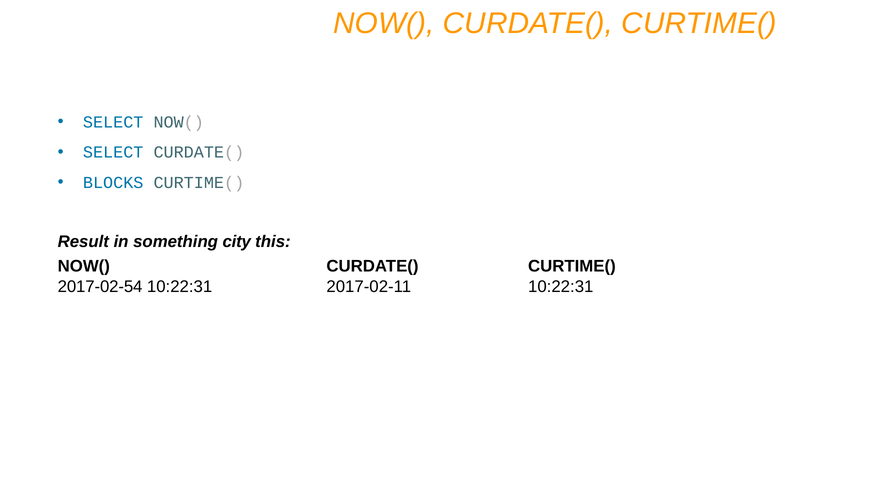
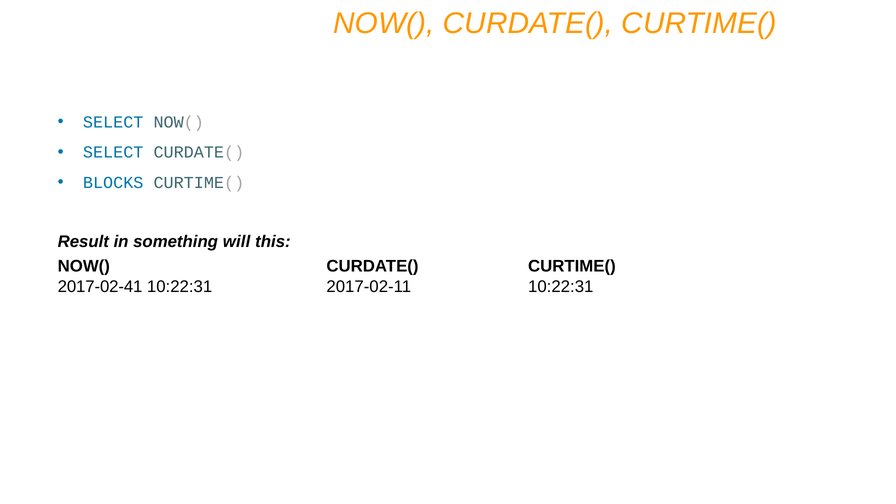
city: city -> will (237, 242)
2017-02-54: 2017-02-54 -> 2017-02-41 (100, 287)
